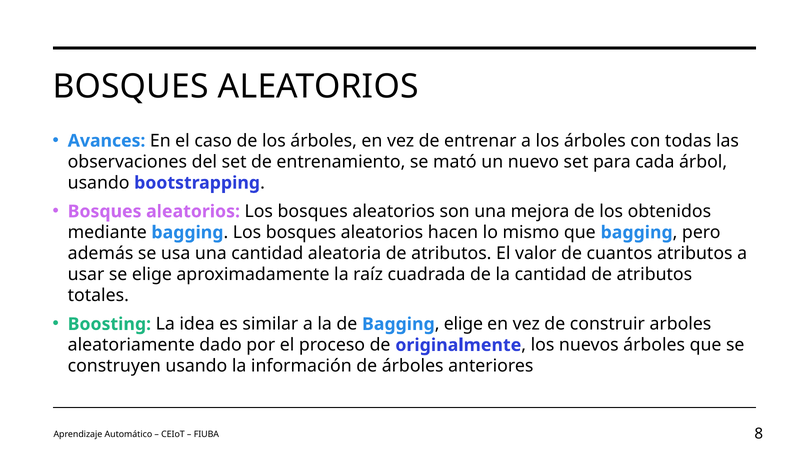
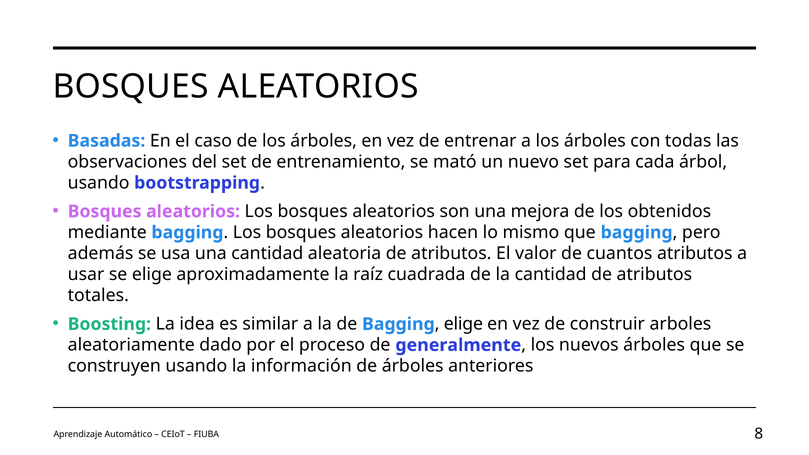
Avances: Avances -> Basadas (107, 141)
originalmente: originalmente -> generalmente (458, 345)
